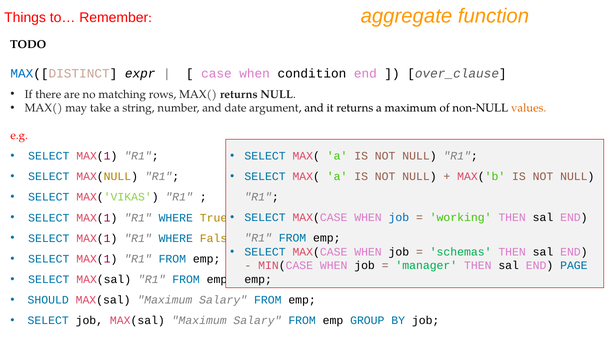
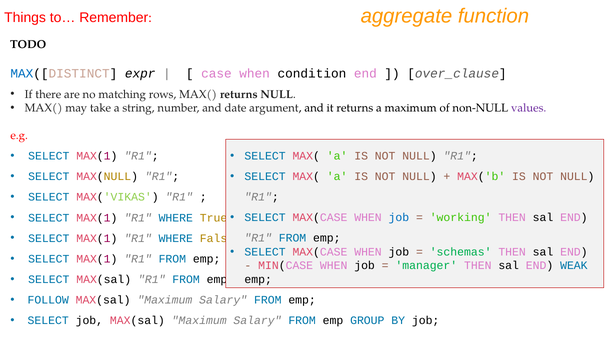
values colour: orange -> purple (529, 108)
PAGE: PAGE -> WEAK (574, 266)
SHOULD: SHOULD -> FOLLOW (48, 300)
